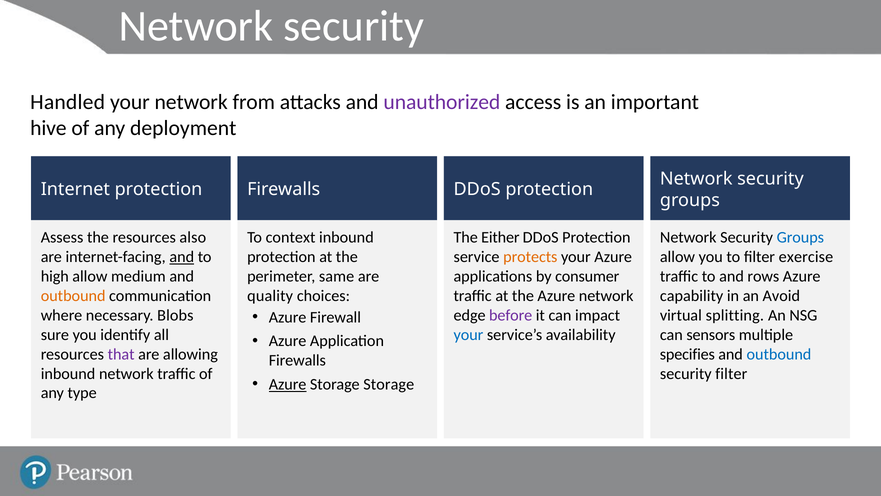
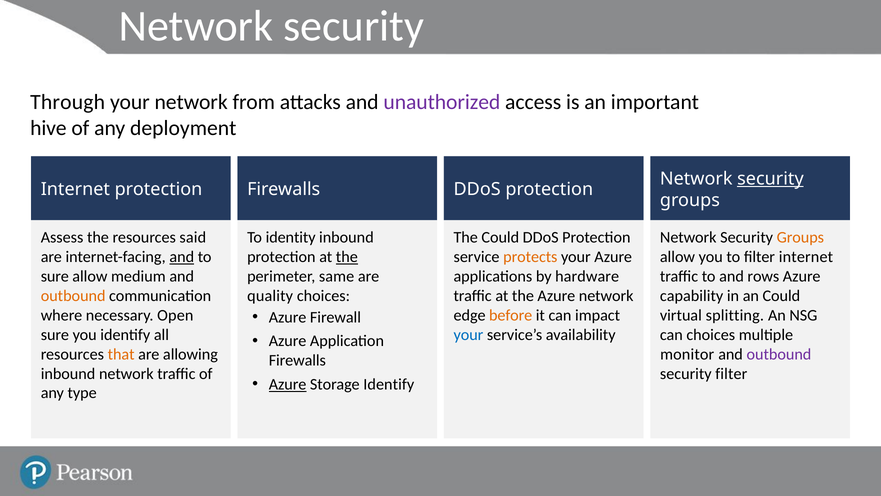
Handled: Handled -> Through (68, 102)
security underline: none -> present (770, 179)
also: also -> said (193, 237)
context: context -> identity (291, 237)
The Either: Either -> Could (500, 237)
Groups colour: blue -> orange (800, 237)
the underline: none -> present (347, 257)
filter exercise: exercise -> internet (806, 257)
high: high -> sure (55, 276)
consumer: consumer -> hardware (587, 276)
an Avoid: Avoid -> Could (781, 296)
Blobs: Blobs -> Open (175, 315)
before colour: purple -> orange (511, 315)
can sensors: sensors -> choices (711, 335)
that colour: purple -> orange (121, 354)
specifies: specifies -> monitor (687, 354)
outbound colour: blue -> purple (779, 354)
Storage Storage: Storage -> Identify (389, 384)
